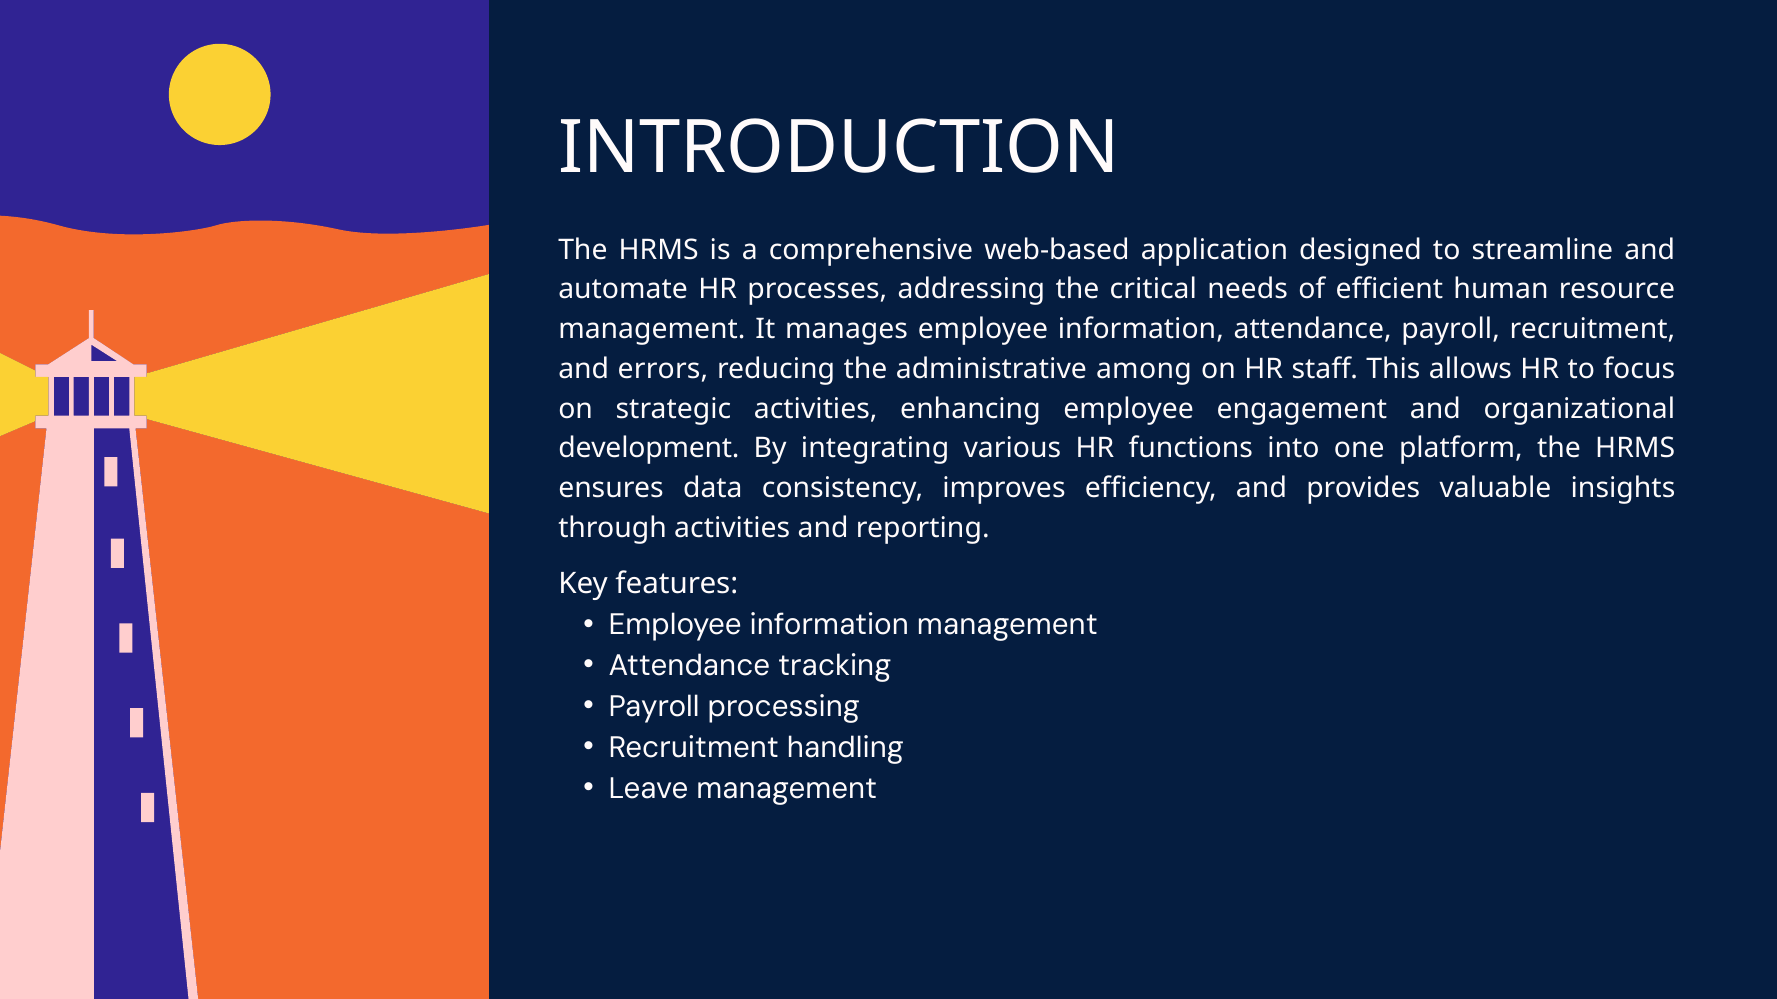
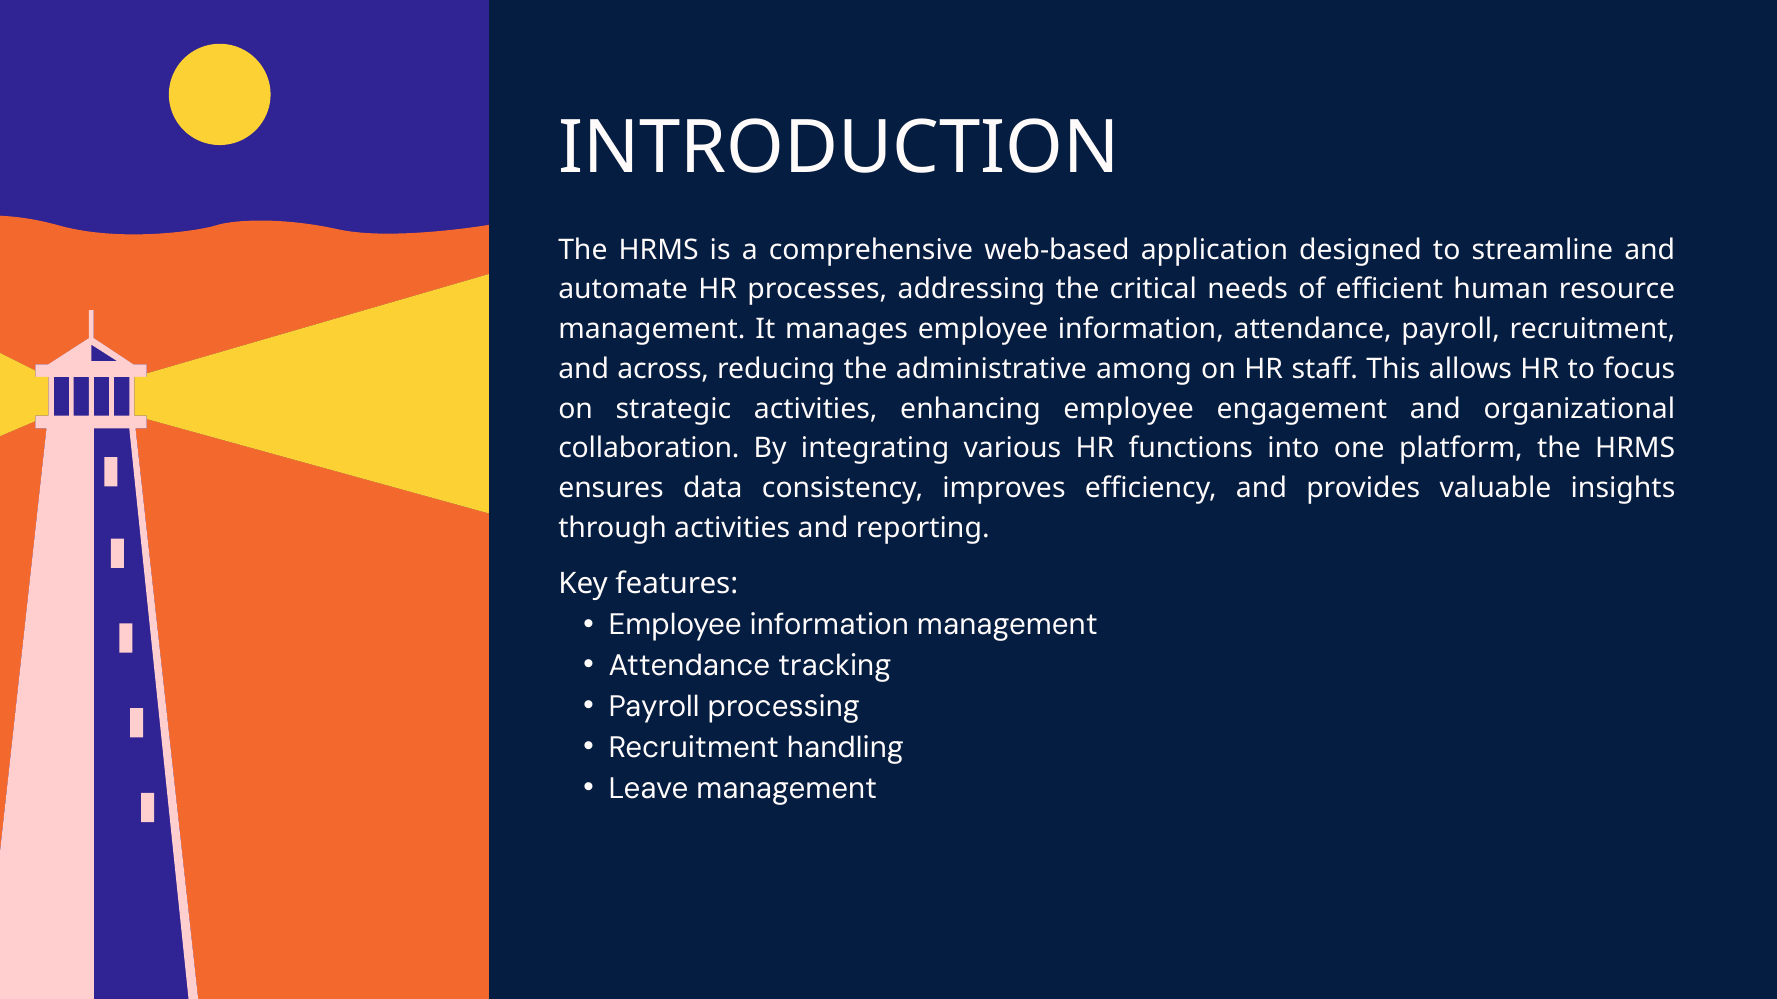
errors: errors -> across (663, 369)
development: development -> collaboration (649, 449)
